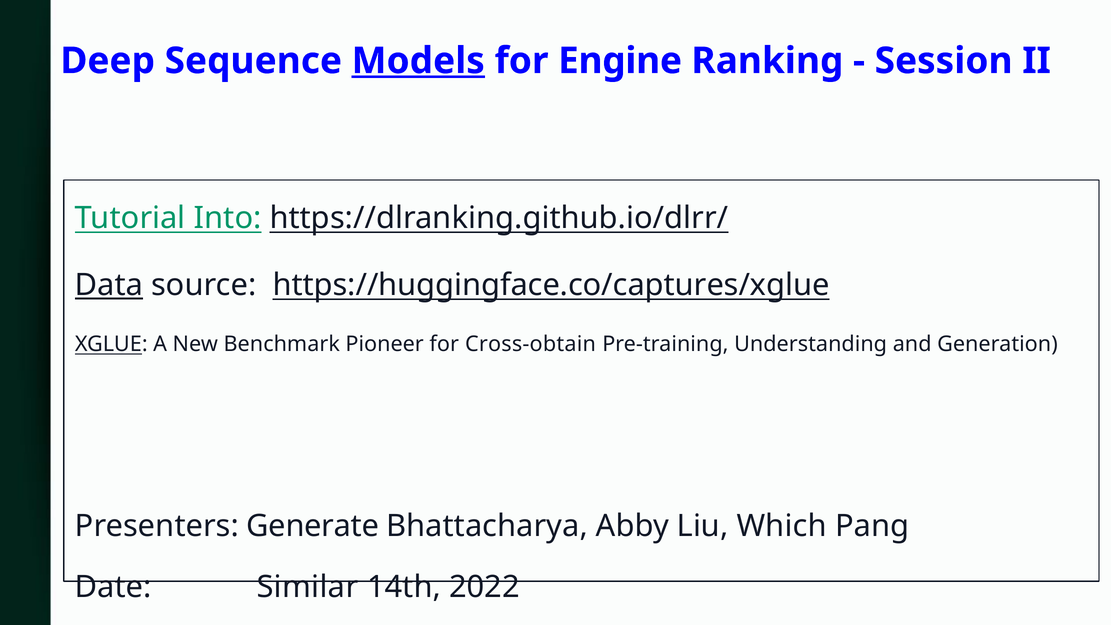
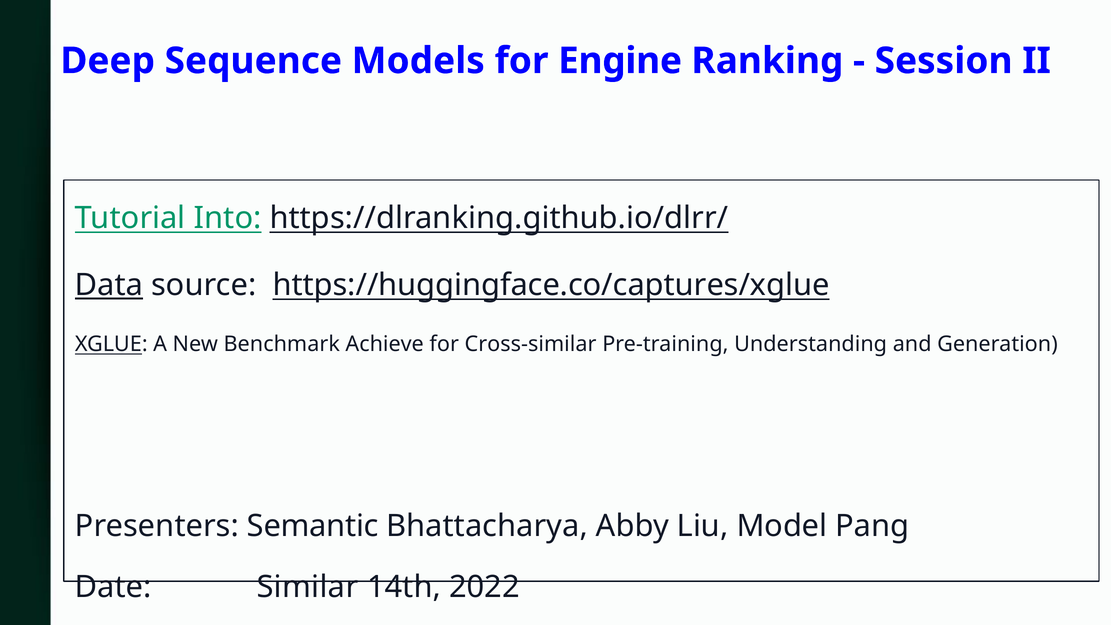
Models underline: present -> none (418, 61)
Pioneer: Pioneer -> Achieve (385, 344)
Cross-obtain: Cross-obtain -> Cross-similar (531, 344)
Generate: Generate -> Semantic (313, 526)
Which: Which -> Model (782, 526)
